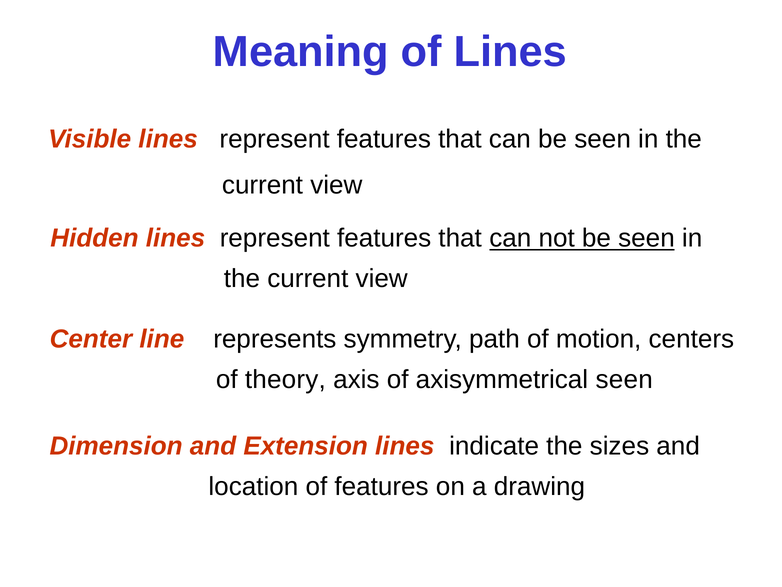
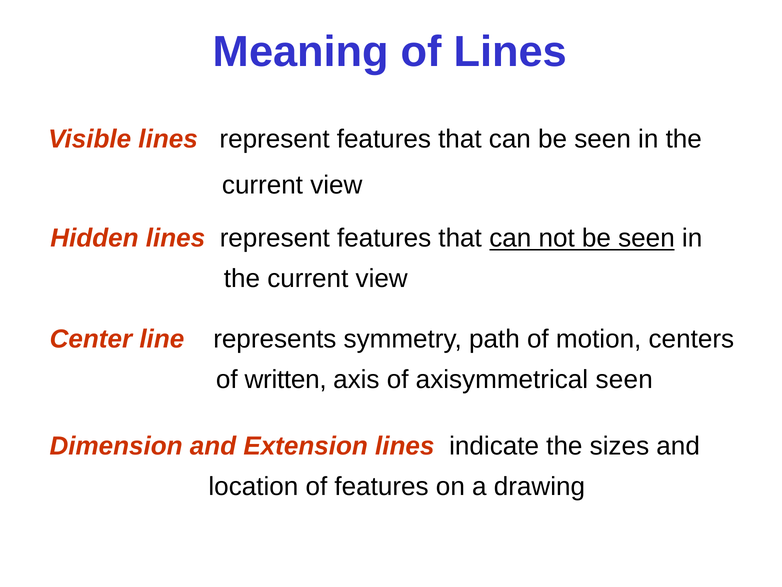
theory: theory -> written (286, 379)
